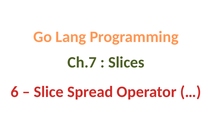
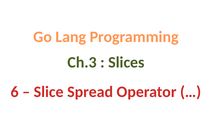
Ch.7: Ch.7 -> Ch.3 (82, 63)
